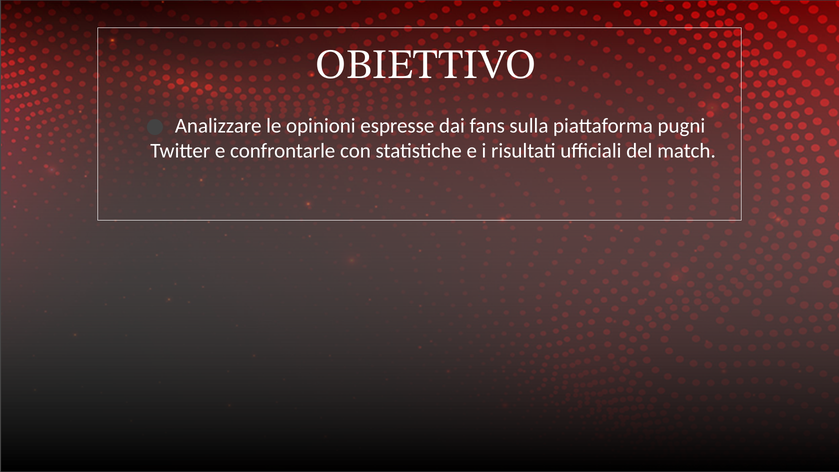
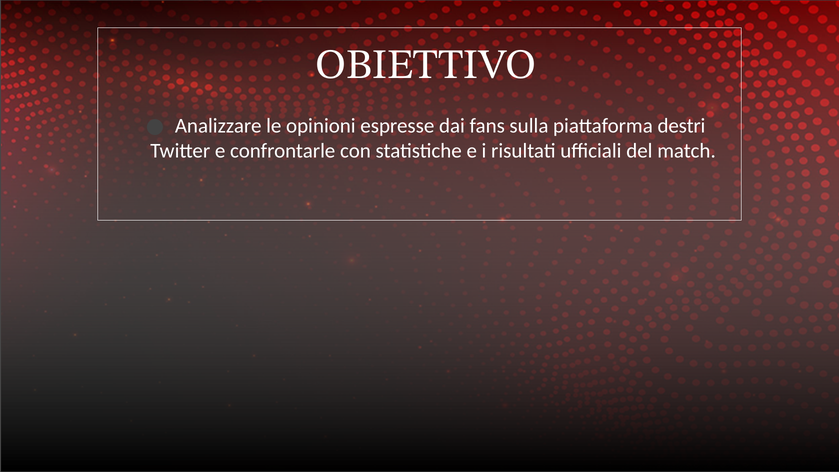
pugni: pugni -> destri (681, 126)
